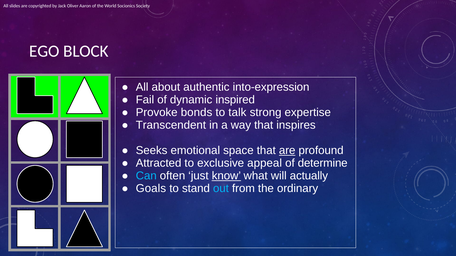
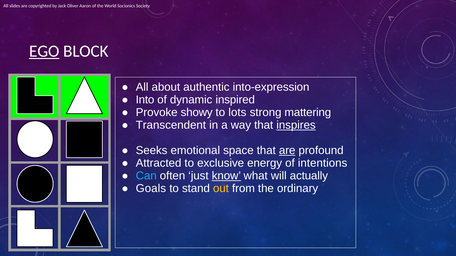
EGO underline: none -> present (44, 51)
Fail: Fail -> Into (145, 100)
bonds: bonds -> showy (197, 113)
talk: talk -> lots (237, 113)
expertise: expertise -> mattering (308, 113)
inspires underline: none -> present (296, 125)
appeal: appeal -> energy (265, 163)
determine: determine -> intentions (323, 163)
out colour: light blue -> yellow (221, 189)
